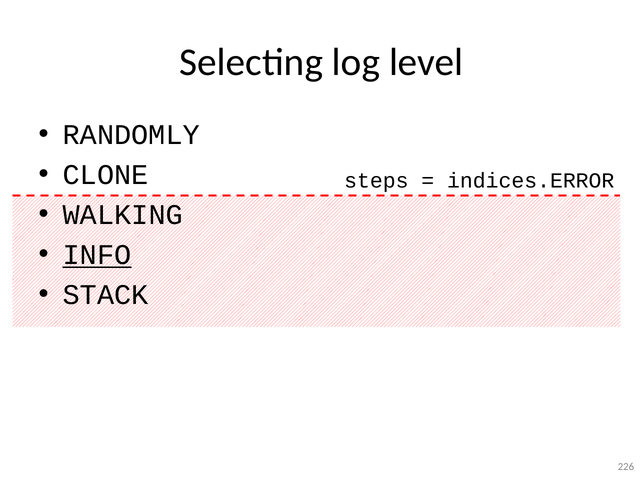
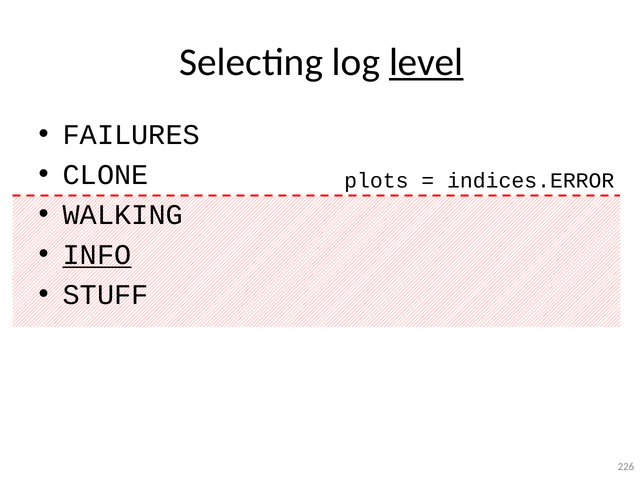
level underline: none -> present (426, 62)
RANDOMLY: RANDOMLY -> FAILURES (131, 135)
steps: steps -> plots (376, 181)
STACK: STACK -> STUFF (106, 295)
